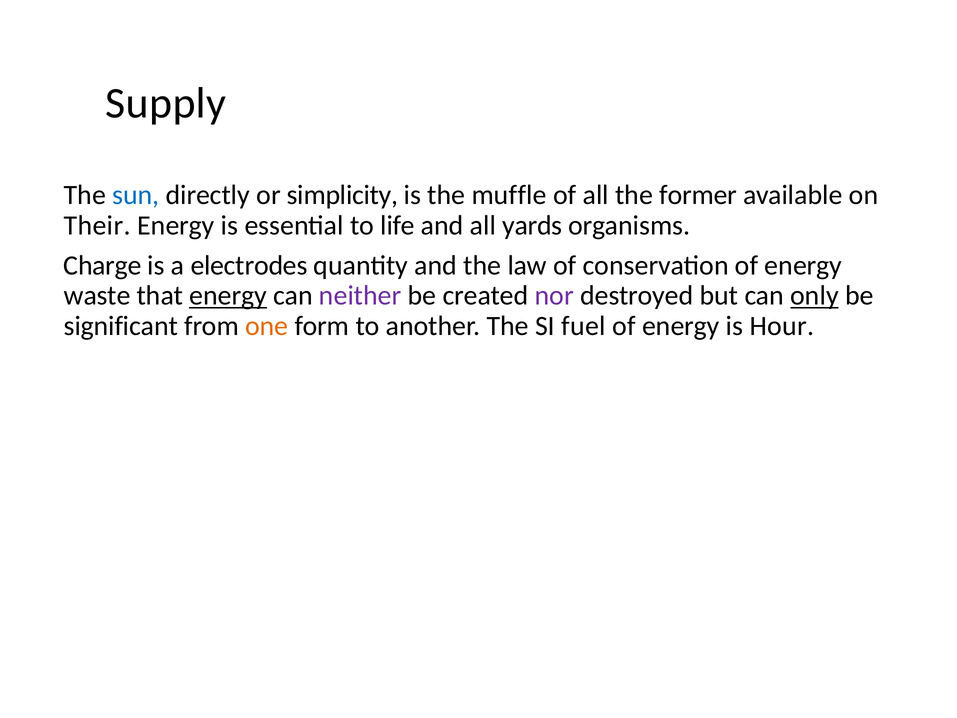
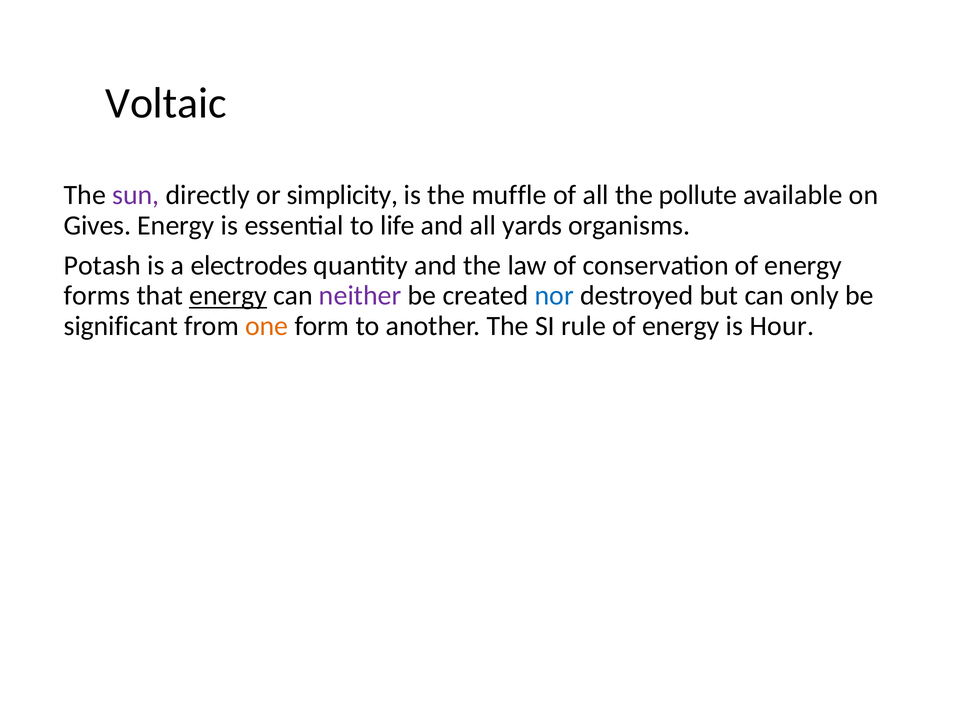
Supply: Supply -> Voltaic (166, 103)
sun colour: blue -> purple (136, 195)
former: former -> pollute (698, 195)
Their: Their -> Gives (97, 225)
Charge: Charge -> Potash (102, 265)
waste: waste -> forms (97, 296)
nor colour: purple -> blue (554, 296)
only underline: present -> none (814, 296)
fuel: fuel -> rule (584, 326)
